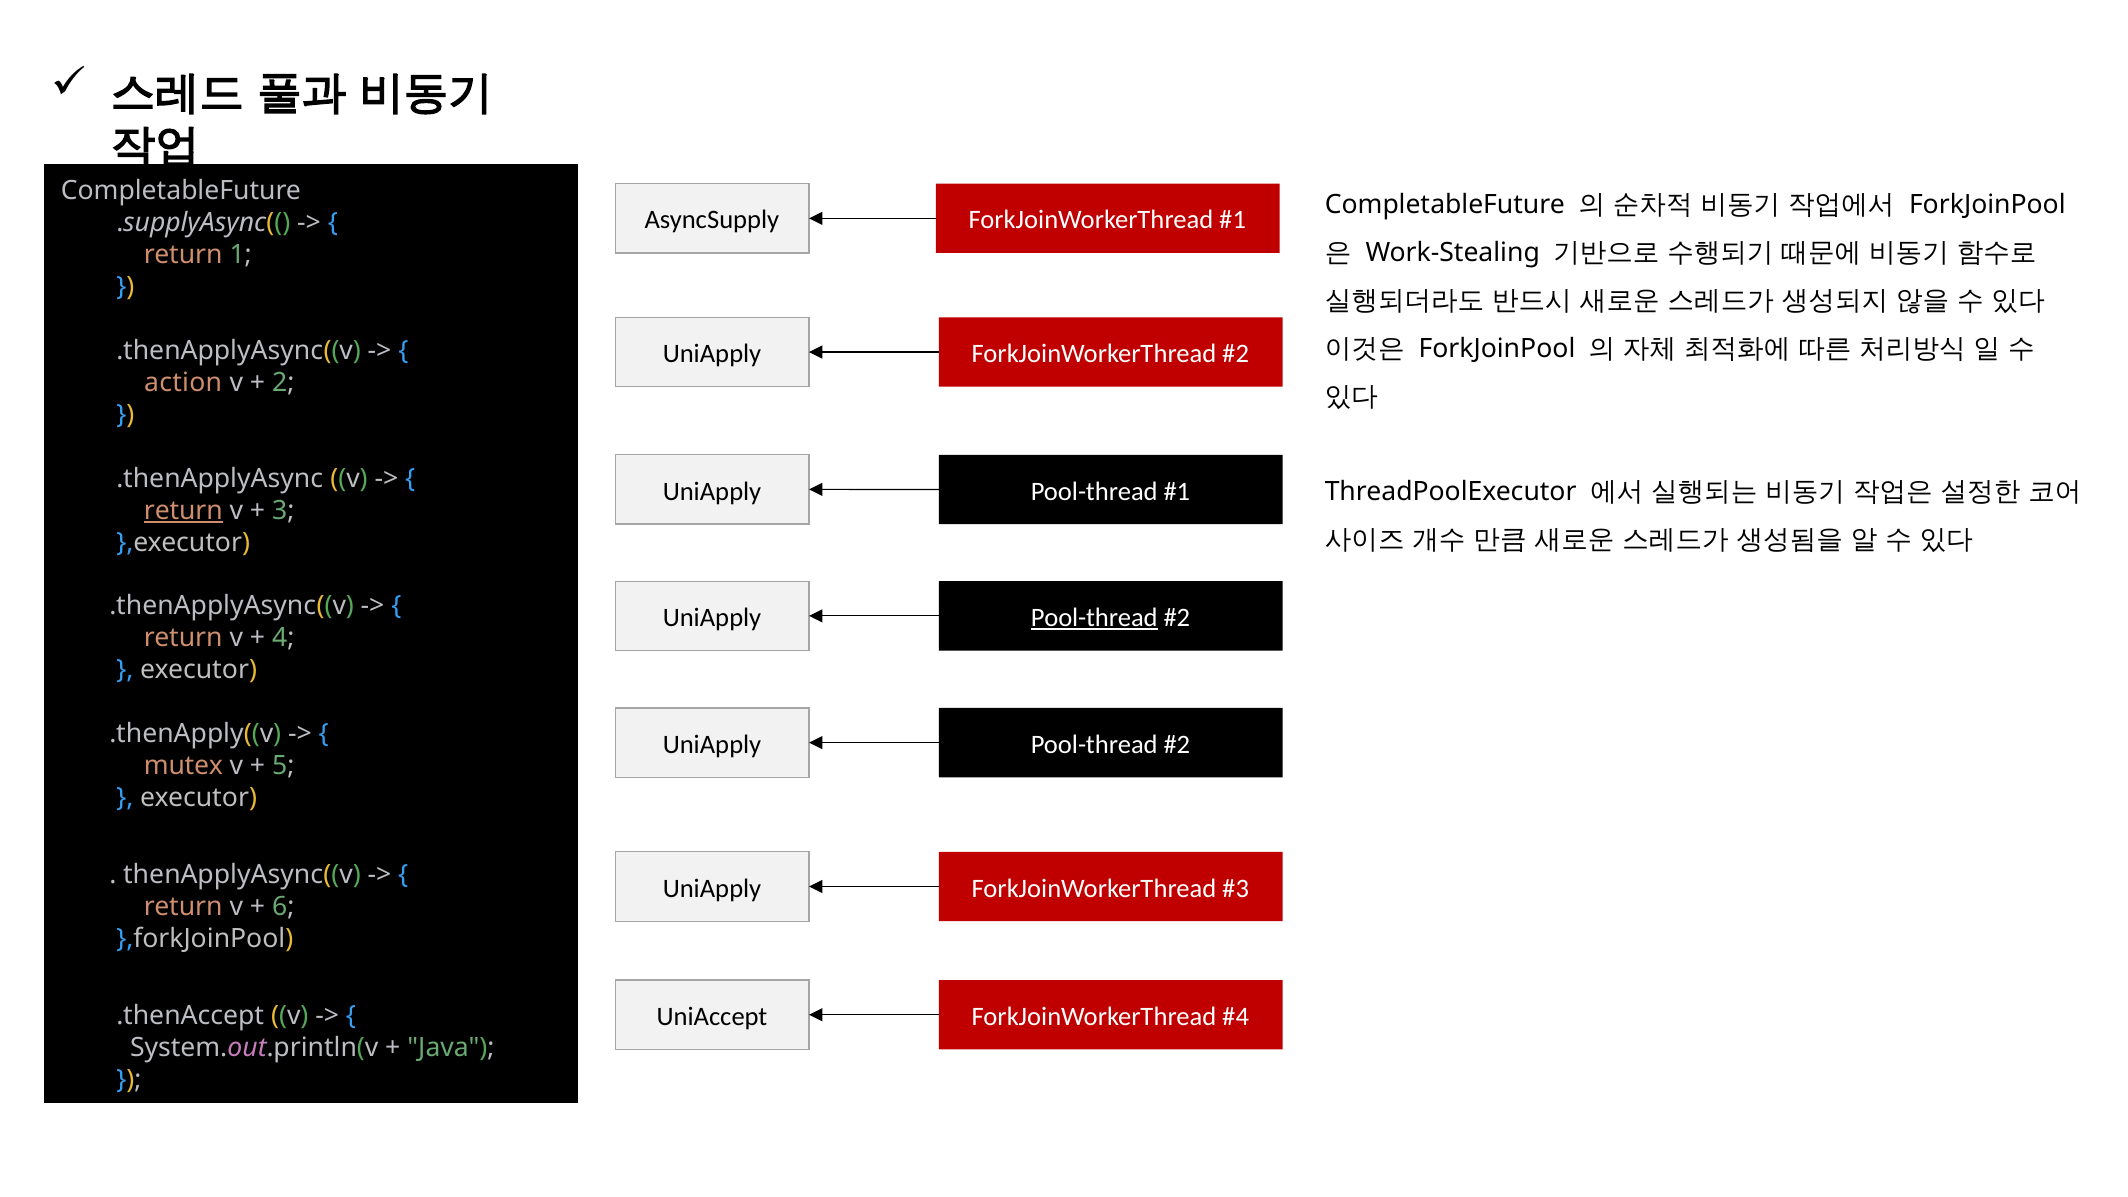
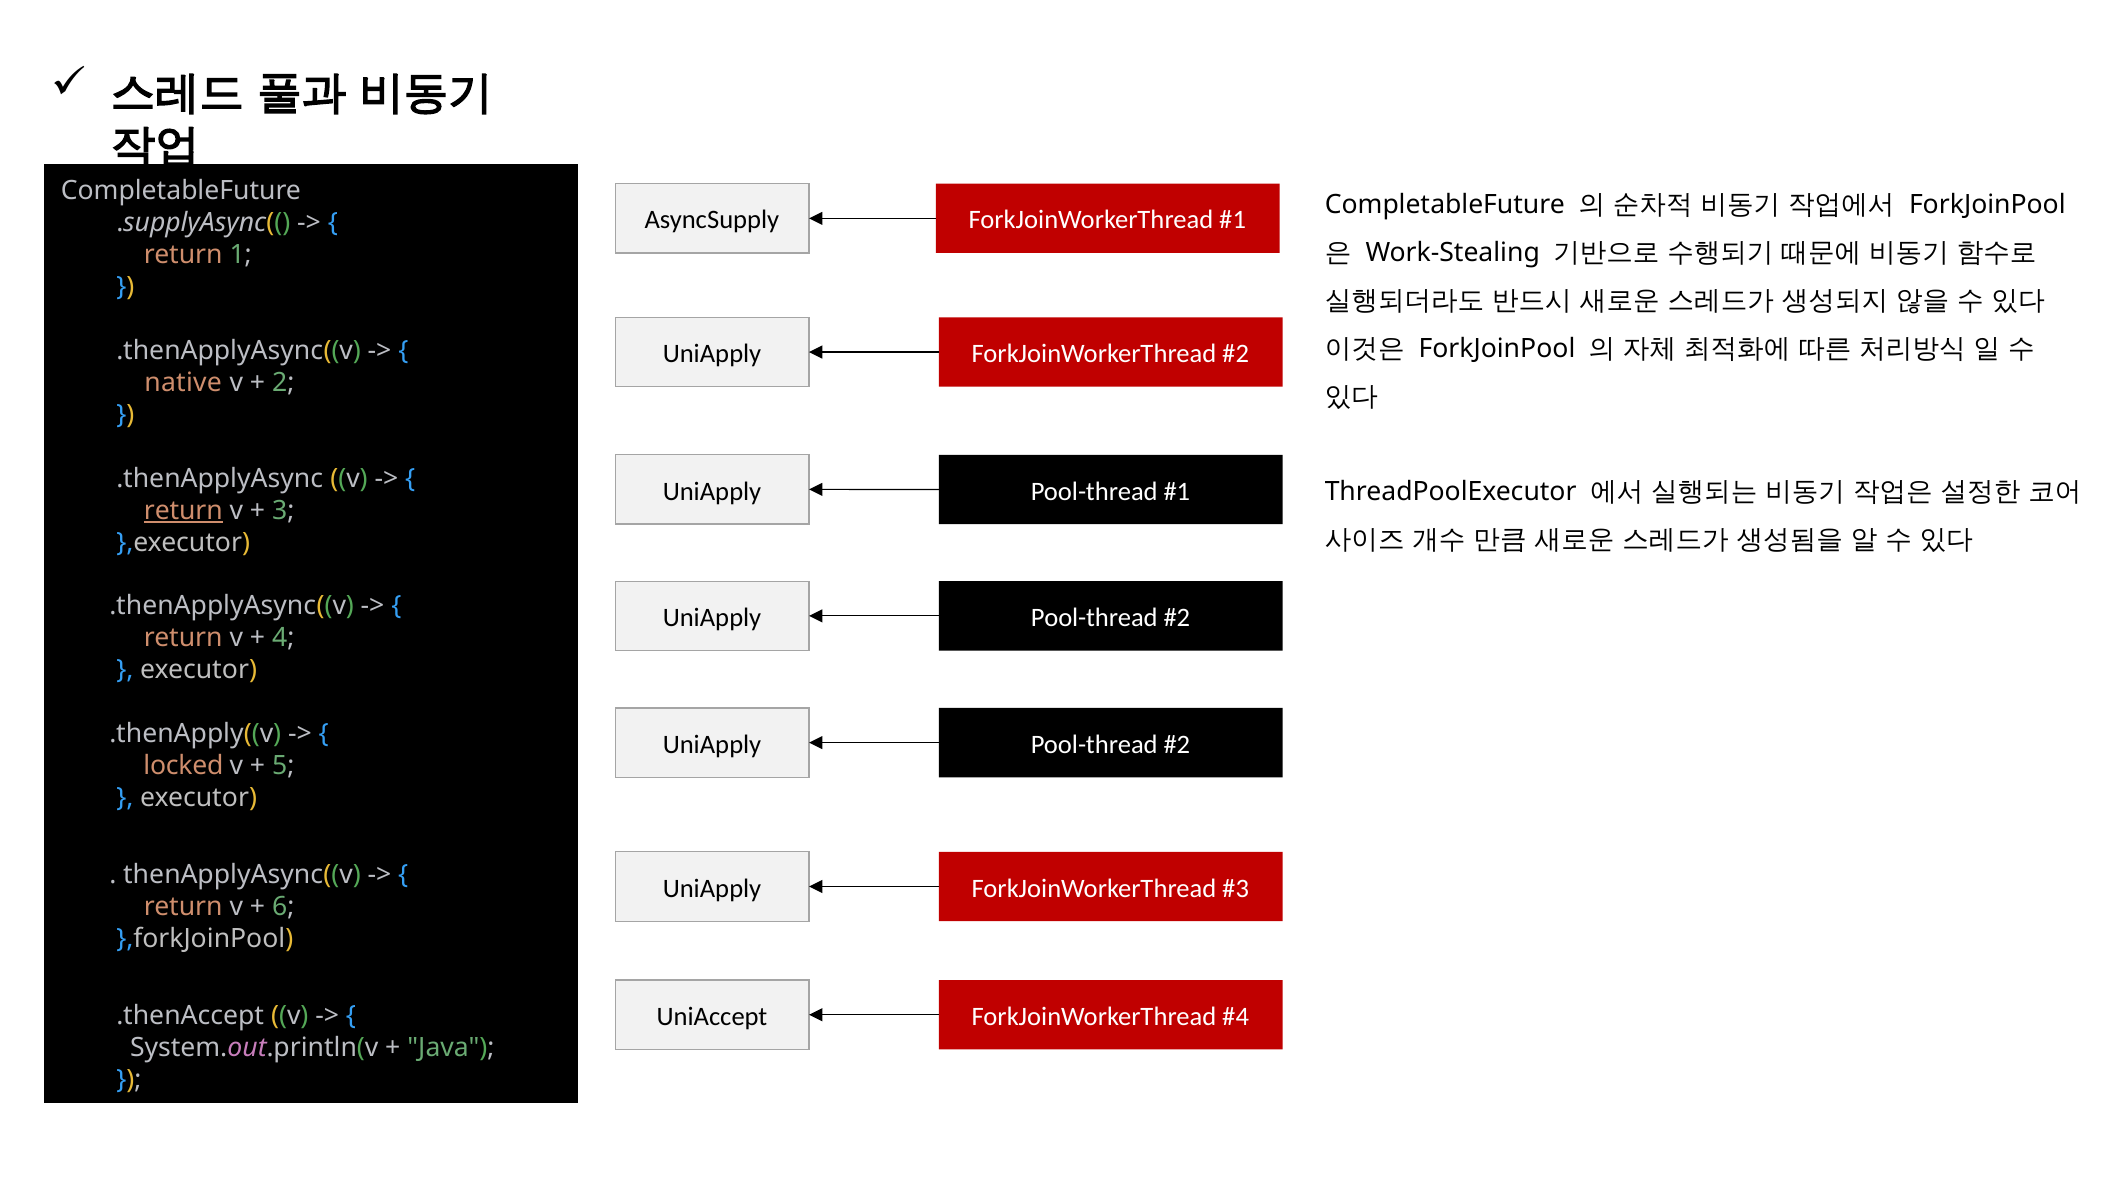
action: action -> native (183, 383)
Pool-thread underline: present -> none (1094, 618)
mutex: mutex -> locked (183, 766)
